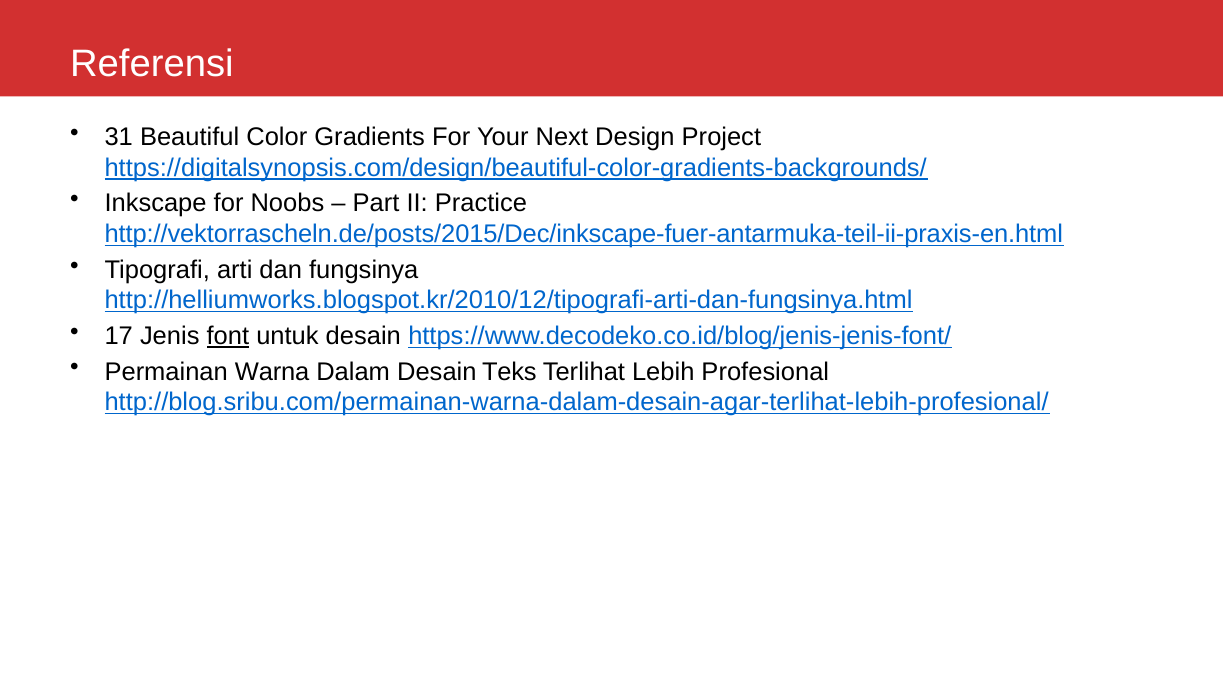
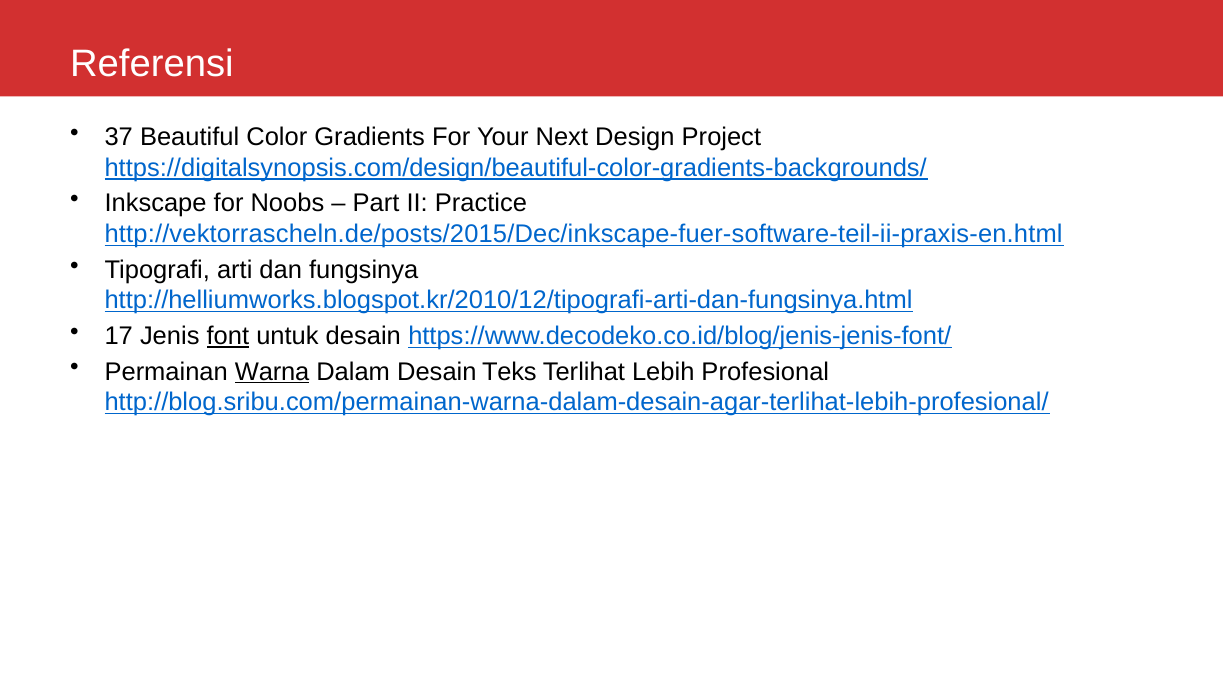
31: 31 -> 37 (119, 137)
http://vektorrascheln.de/posts/2015/Dec/inkscape-fuer-antarmuka-teil-ii-praxis-en.html: http://vektorrascheln.de/posts/2015/Dec/inkscape-fuer-antarmuka-teil-ii-praxis-en.html -> http://vektorrascheln.de/posts/2015/Dec/inkscape-fuer-software-teil-ii-praxis-en.html (584, 234)
Warna underline: none -> present (272, 372)
